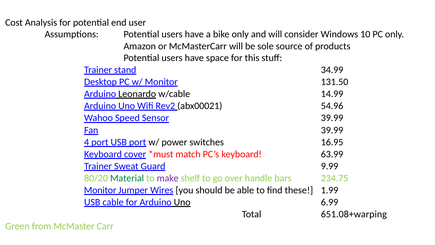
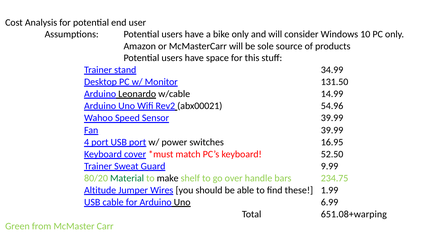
63.99: 63.99 -> 52.50 (332, 154)
make colour: purple -> black (168, 178)
Monitor: Monitor -> Altitude (100, 190)
